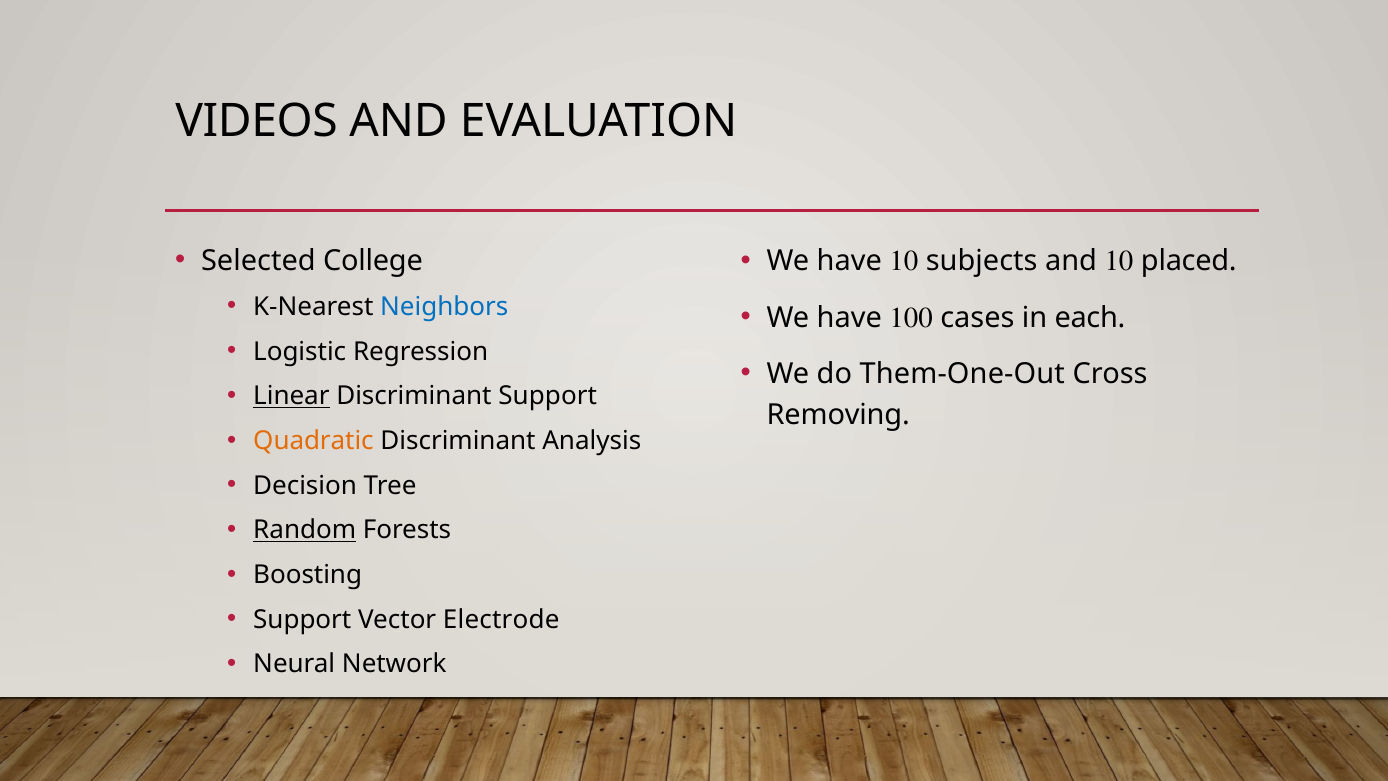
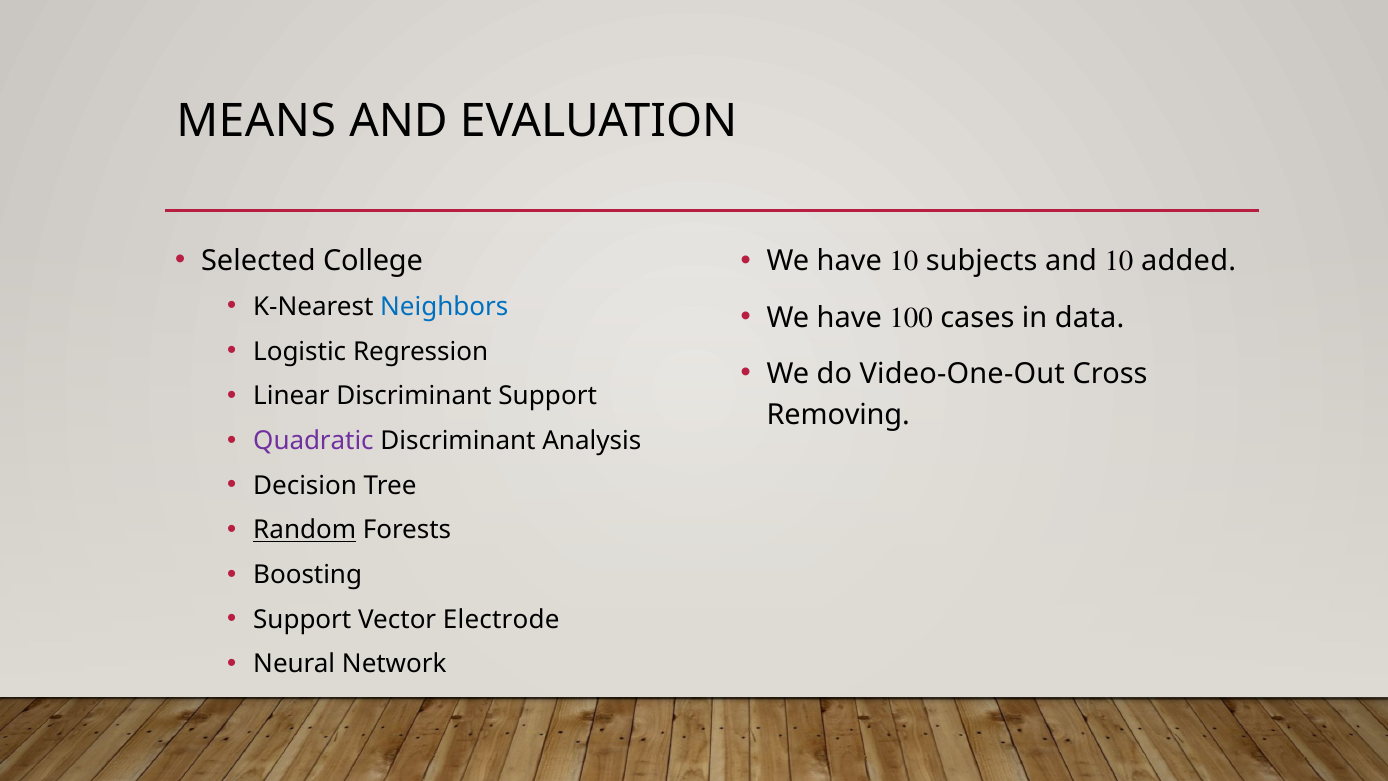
VIDEOS: VIDEOS -> MEANS (256, 122)
placed: placed -> added (1189, 261)
each: each -> data (1090, 317)
Them-One-Out: Them-One-Out -> Video-One-Out (962, 374)
Linear underline: present -> none (291, 396)
Quadratic colour: orange -> purple (313, 441)
